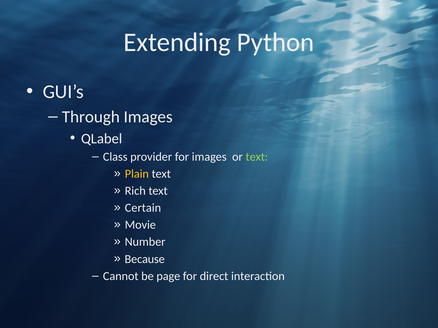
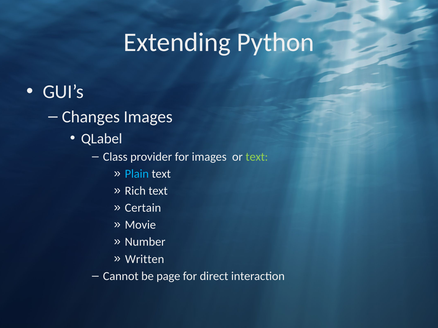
Through: Through -> Changes (91, 117)
Plain colour: yellow -> light blue (137, 174)
Because: Because -> Written (145, 259)
